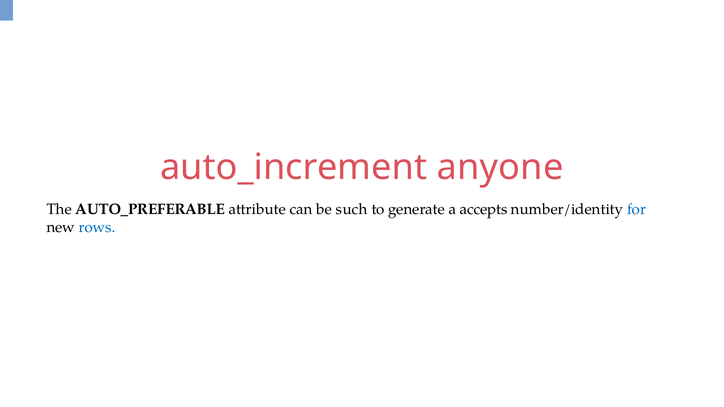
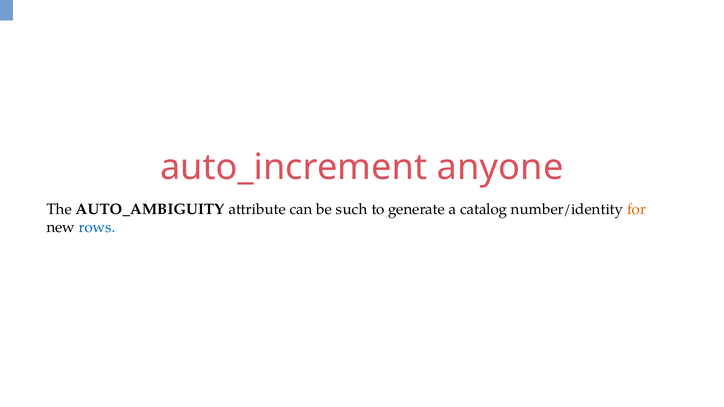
AUTO_PREFERABLE: AUTO_PREFERABLE -> AUTO_AMBIGUITY (150, 209)
accepts: accepts -> catalog (484, 209)
for colour: blue -> orange (637, 209)
